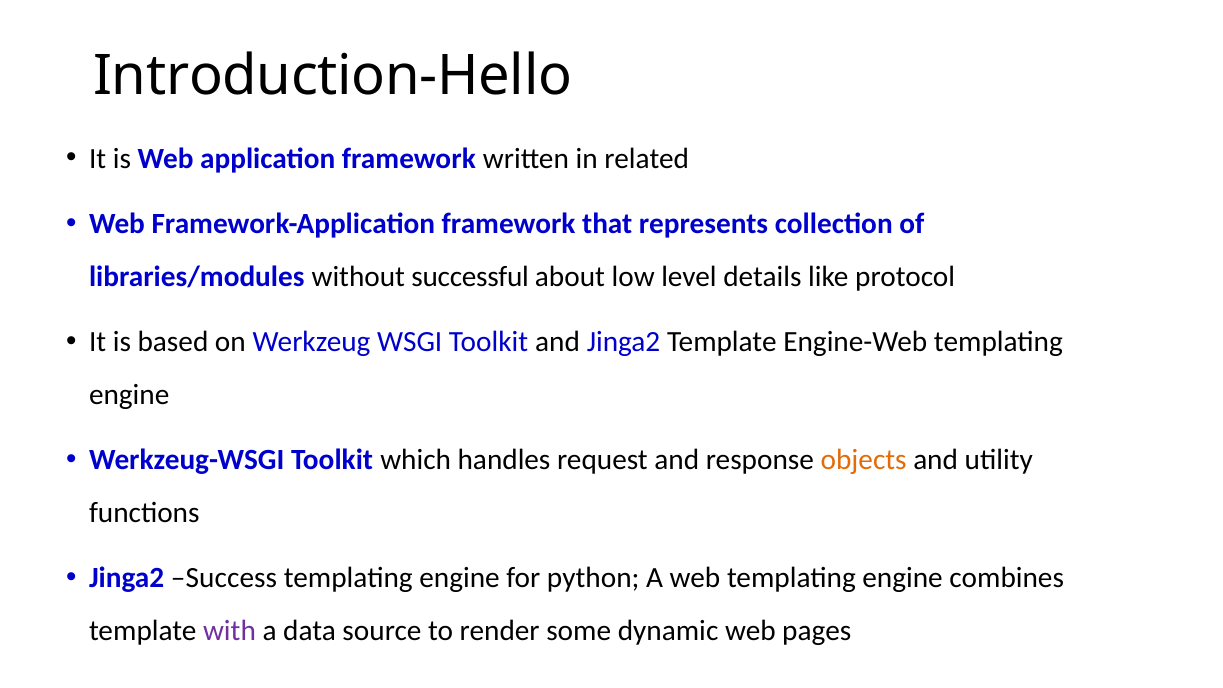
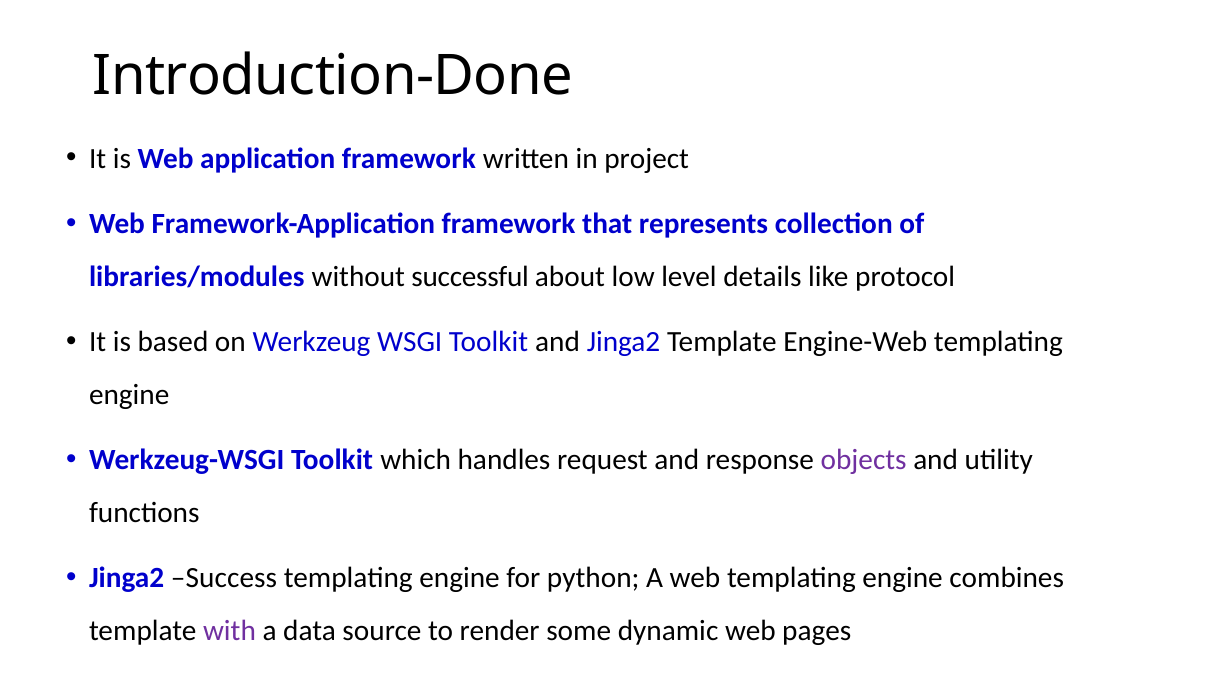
Introduction-Hello: Introduction-Hello -> Introduction-Done (333, 76)
related: related -> project (647, 158)
objects colour: orange -> purple (864, 460)
